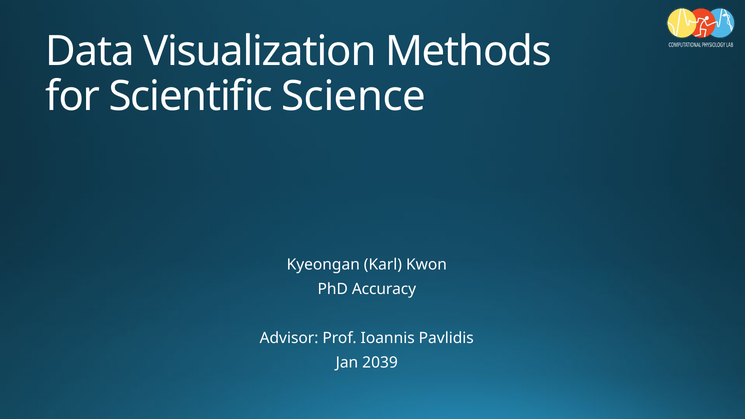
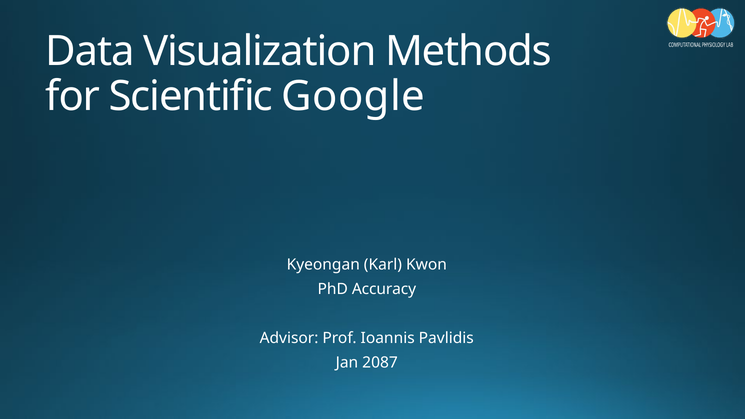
Science: Science -> Google (353, 96)
2039: 2039 -> 2087 (380, 363)
